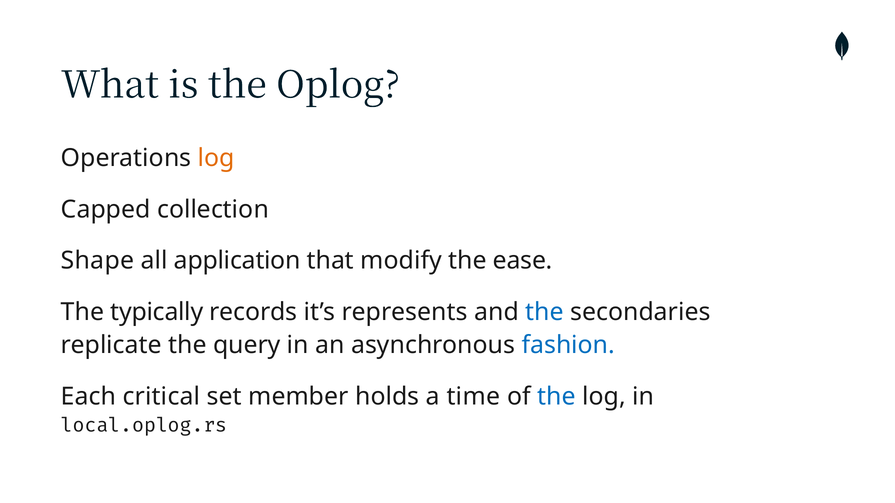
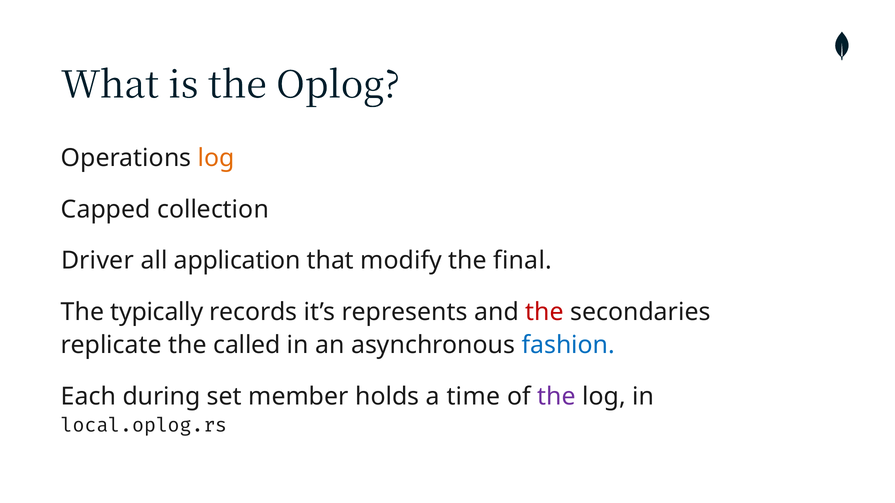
Shape: Shape -> Driver (98, 261)
ease: ease -> final (523, 261)
the colour: blue -> red (545, 312)
query: query -> called (247, 345)
critical: critical -> during (162, 397)
the colour: blue -> purple (557, 397)
